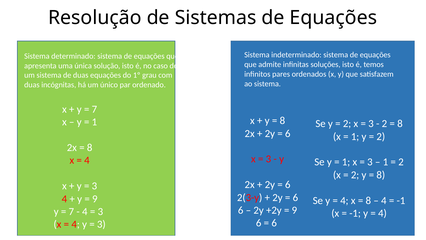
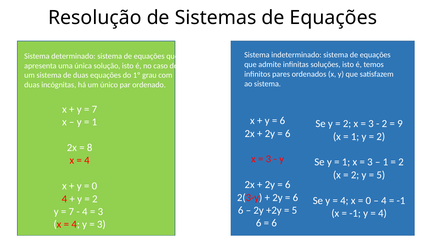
8: 8 -> 6 (282, 121)
8: 8 -> 9 (400, 124)
8: 8 -> 5 (381, 175)
3: 3 -> 0 (94, 186)
9: 9 -> 2 (95, 199)
8: 8 -> 0 (368, 200)
9: 9 -> 5 (294, 210)
